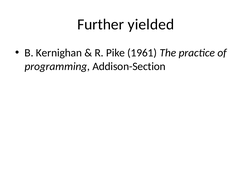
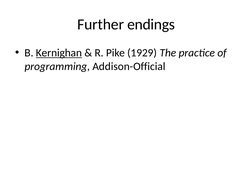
yielded: yielded -> endings (151, 24)
Kernighan underline: none -> present (59, 53)
1961: 1961 -> 1929 (142, 53)
Addison-Section: Addison-Section -> Addison-Official (129, 66)
